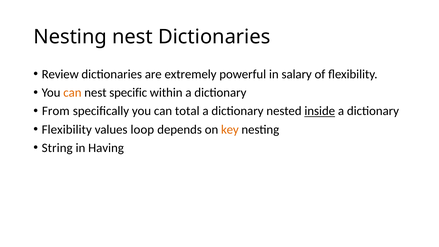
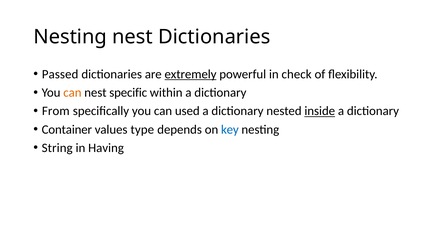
Review: Review -> Passed (60, 74)
extremely underline: none -> present (191, 74)
salary: salary -> check (297, 74)
total: total -> used (187, 111)
Flexibility: Flexibility -> Container (67, 129)
loop: loop -> type (142, 129)
key colour: orange -> blue (230, 129)
